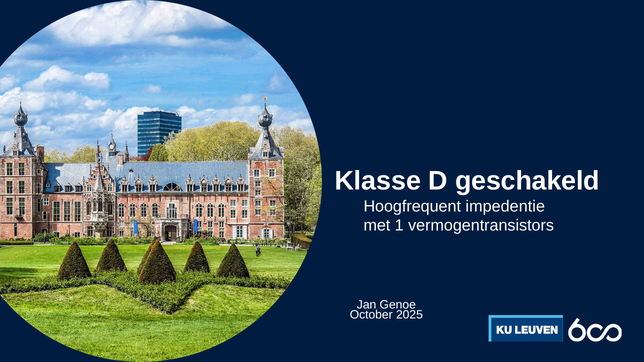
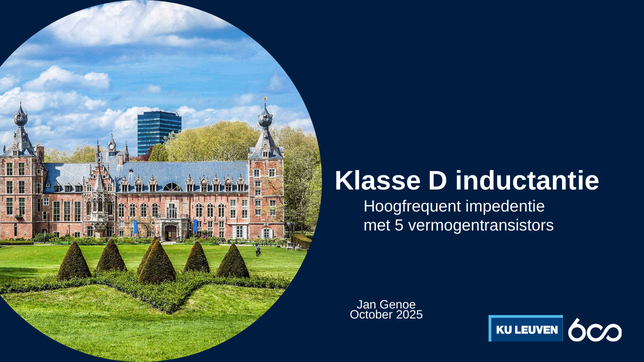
geschakeld: geschakeld -> inductantie (527, 181)
1: 1 -> 5 (399, 226)
